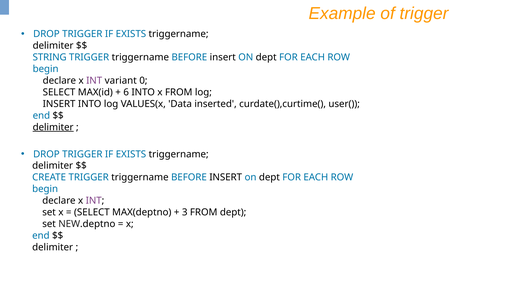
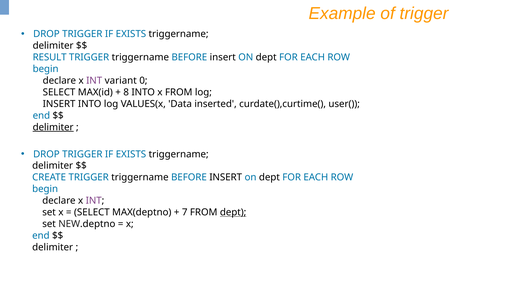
STRING: STRING -> RESULT (50, 57)
6: 6 -> 8 (126, 92)
3: 3 -> 7 (185, 212)
dept underline: none -> present (233, 212)
